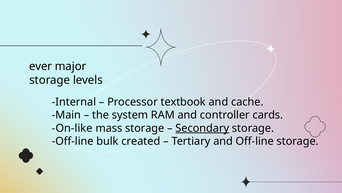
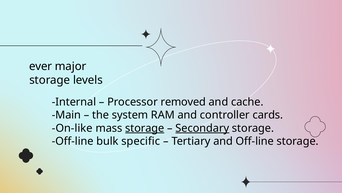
textbook: textbook -> removed (183, 102)
storage underline: none -> present (145, 128)
created: created -> specific (141, 141)
